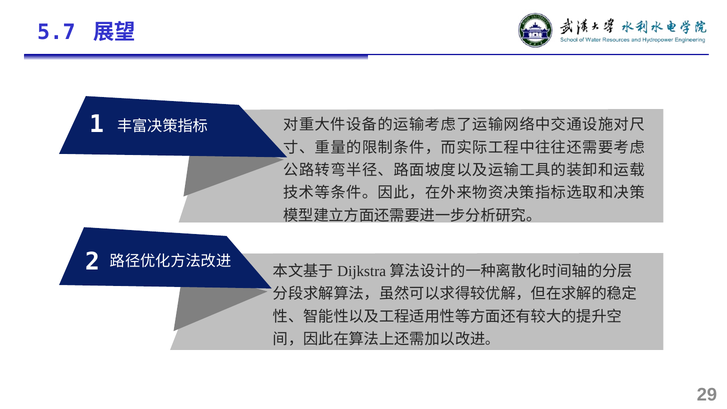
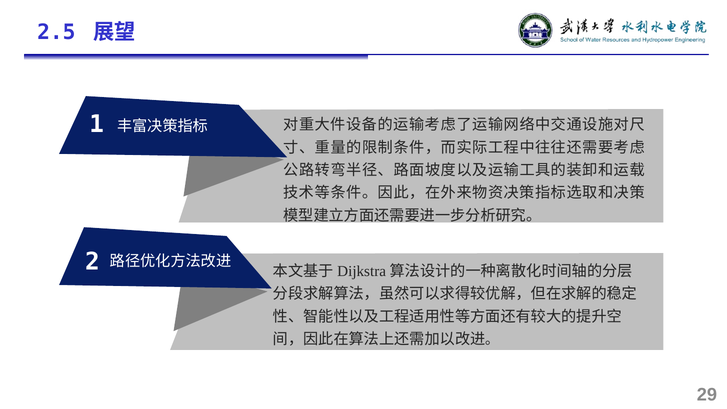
5.7: 5.7 -> 2.5 (56, 32)
